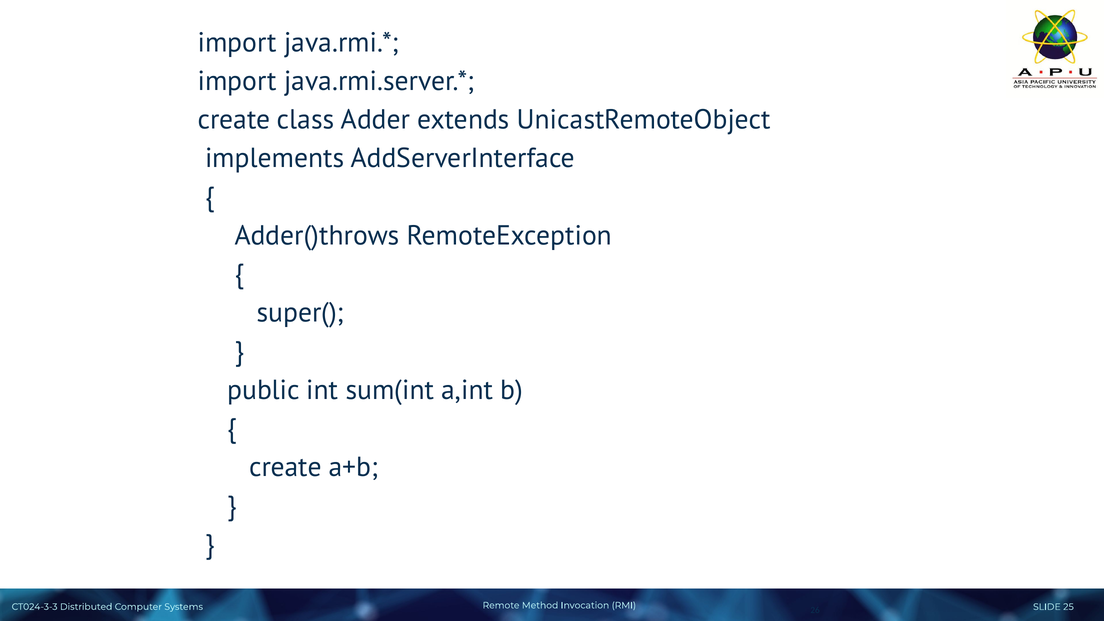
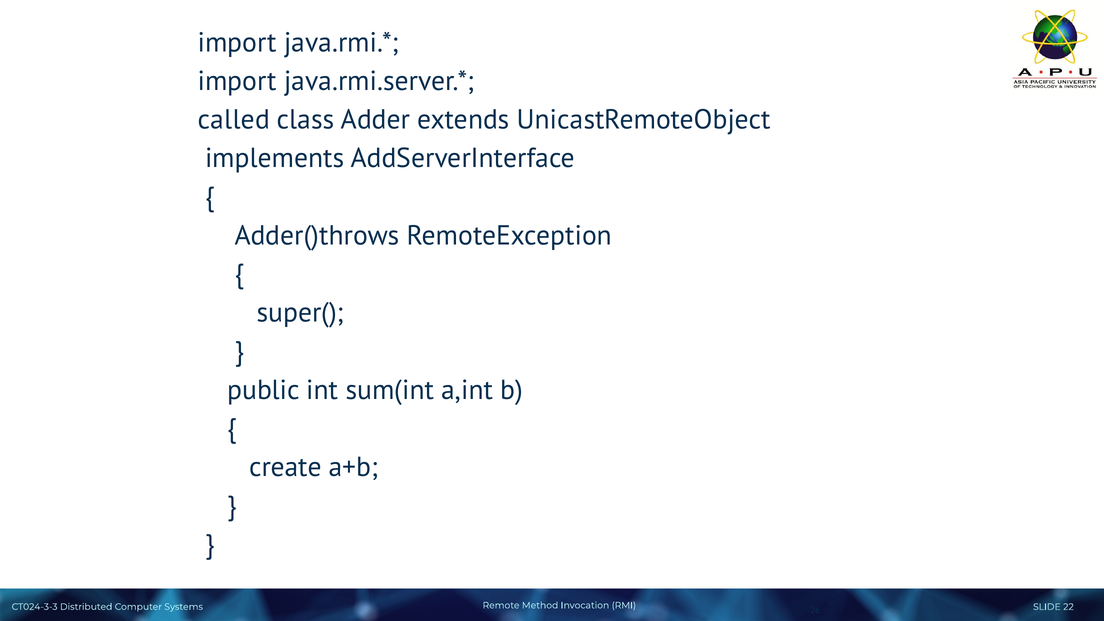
create: create -> called (234, 120)
25: 25 -> 22 (1068, 607)
